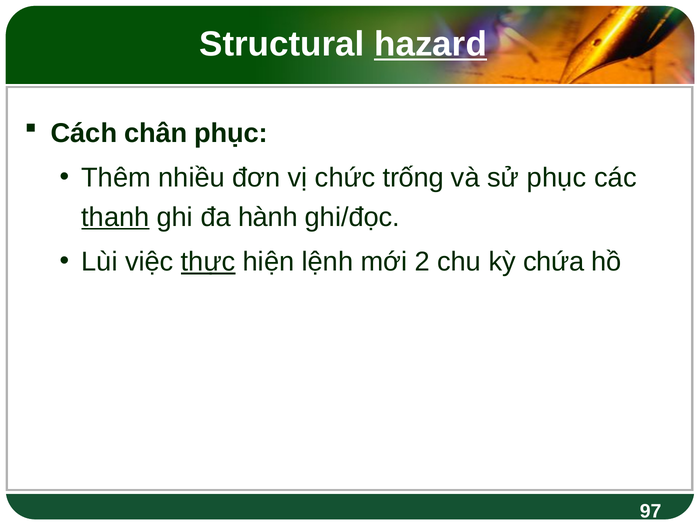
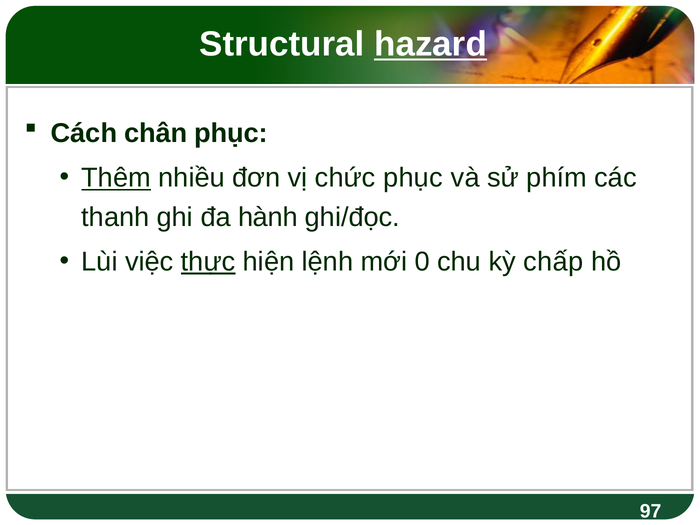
Thêm underline: none -> present (116, 178)
chức trống: trống -> phục (413, 178)
sử phục: phục -> phím (557, 178)
thanh underline: present -> none (115, 217)
2: 2 -> 0 (422, 262)
chứa: chứa -> chấp (553, 262)
